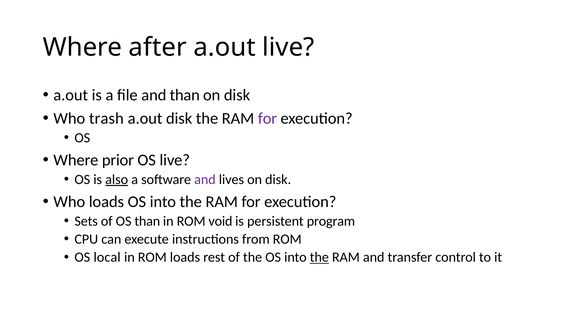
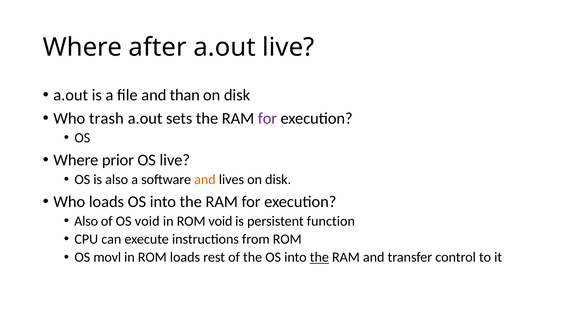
a.out disk: disk -> sets (179, 119)
also underline: present -> none (117, 180)
and colour: purple -> orange (205, 180)
Sets: Sets -> Also (86, 221)
OS than: than -> void (147, 221)
program: program -> function (331, 221)
local: local -> movl (107, 257)
